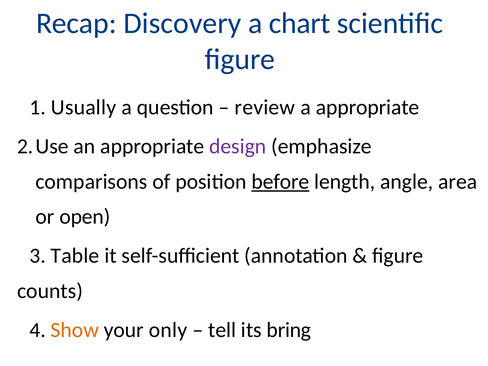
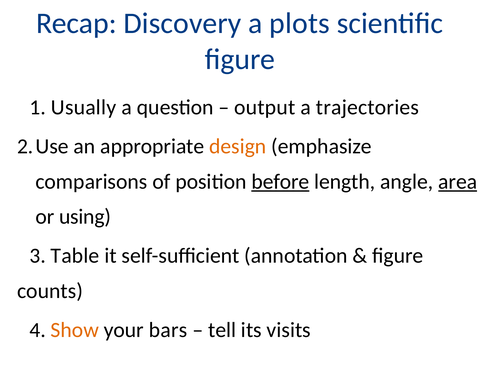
chart: chart -> plots (300, 23)
review: review -> output (265, 107)
a appropriate: appropriate -> trajectories (367, 107)
design colour: purple -> orange (238, 146)
area underline: none -> present (458, 182)
open: open -> using (85, 217)
only: only -> bars (168, 330)
bring: bring -> visits (289, 330)
